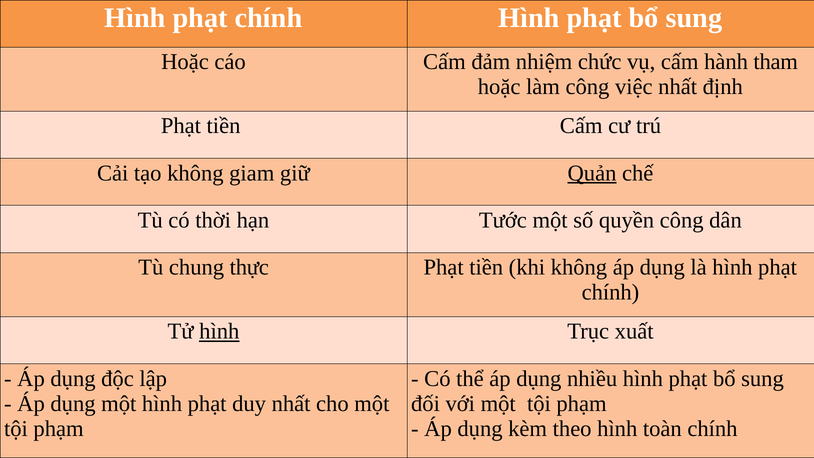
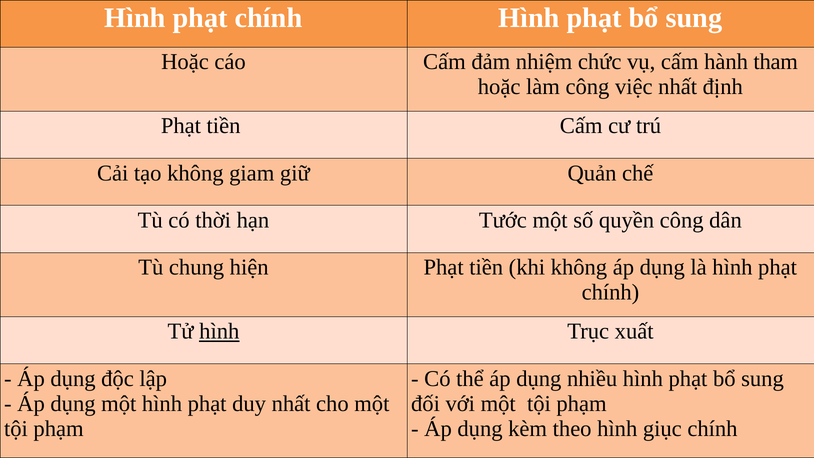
Quản underline: present -> none (592, 173)
thực: thực -> hiện (249, 267)
toàn: toàn -> giục (662, 429)
